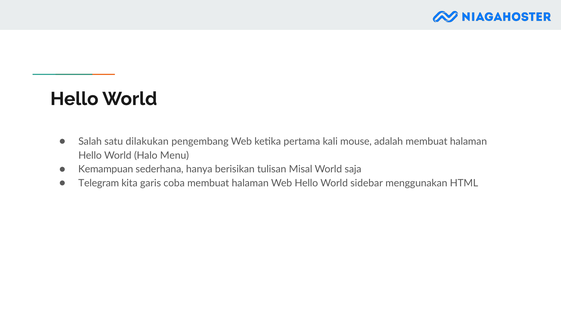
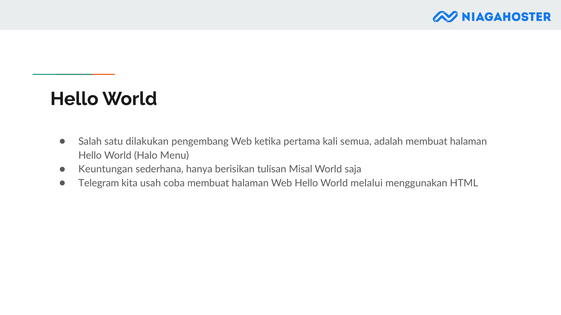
mouse: mouse -> semua (356, 142)
Kemampuan: Kemampuan -> Keuntungan (106, 170)
garis: garis -> usah (151, 183)
sidebar: sidebar -> melalui (367, 183)
